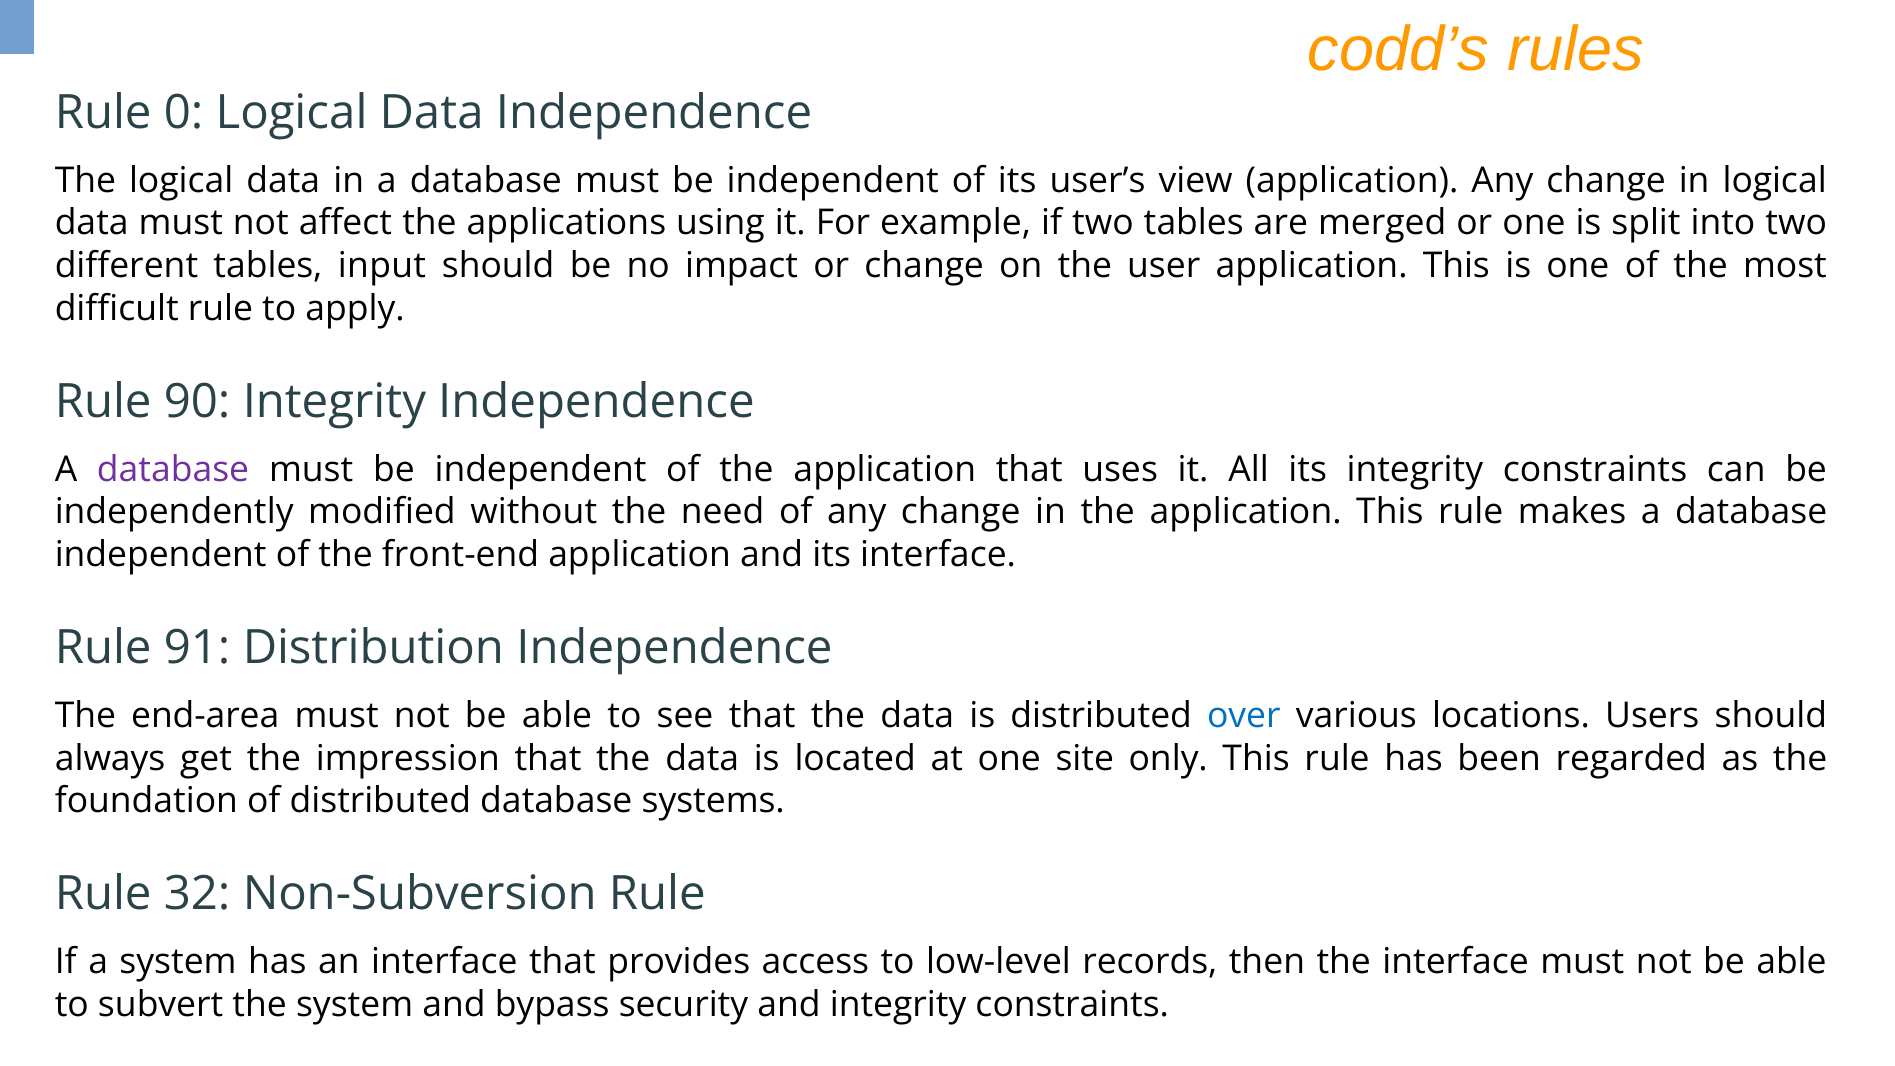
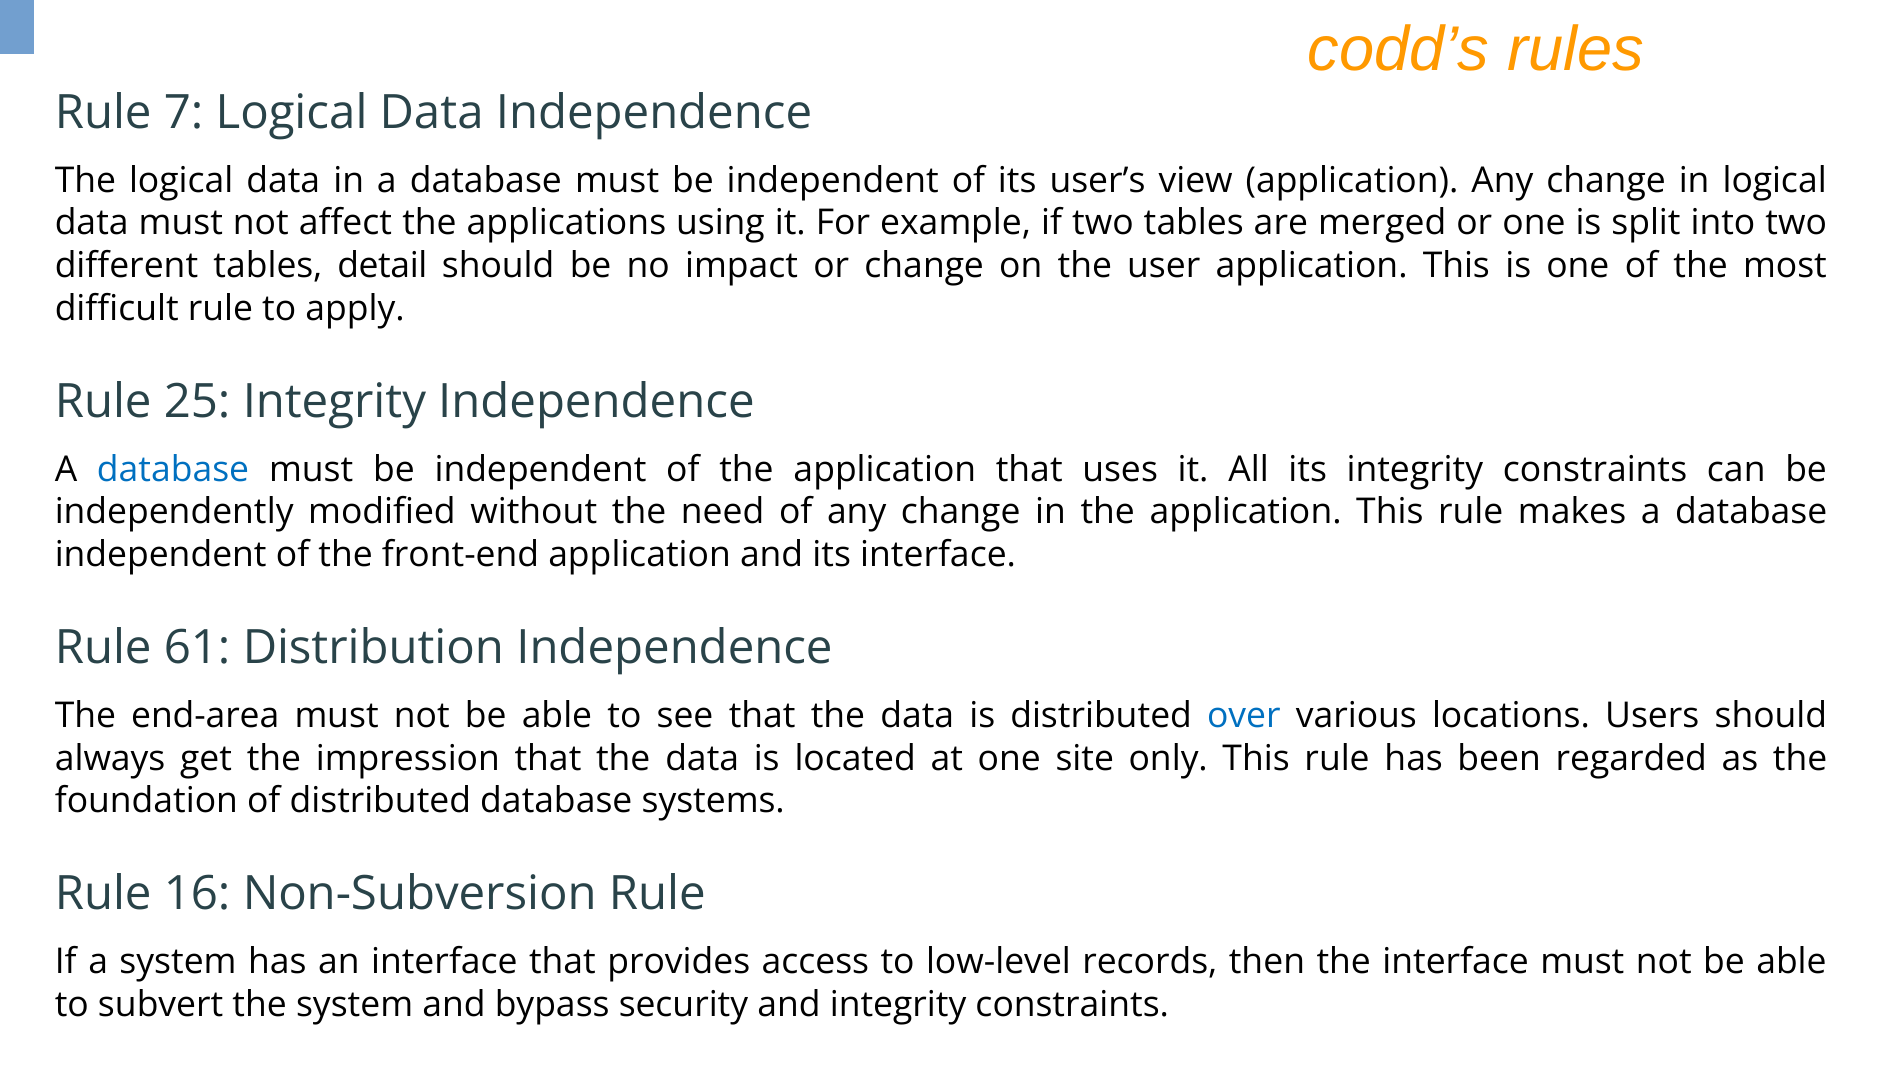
0: 0 -> 7 (184, 113)
input: input -> detail (382, 266)
90: 90 -> 25 (197, 401)
database colour: purple -> blue (173, 469)
91: 91 -> 61 (197, 648)
32: 32 -> 16 (197, 894)
